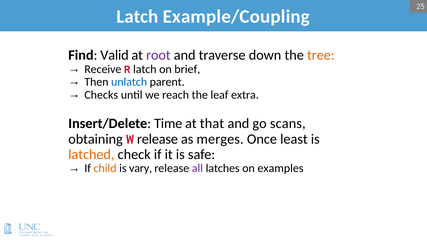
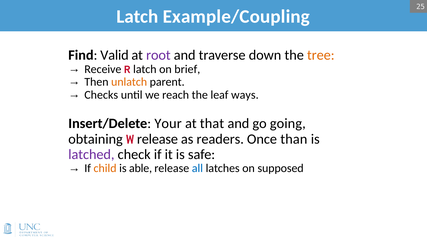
unlatch colour: blue -> orange (129, 82)
extra: extra -> ways (245, 95)
Time: Time -> Your (168, 124)
scans: scans -> going (288, 124)
merges: merges -> readers (220, 139)
least: least -> than (294, 139)
latched colour: orange -> purple (91, 154)
vary: vary -> able (141, 169)
all colour: purple -> blue (197, 169)
examples: examples -> supposed (281, 169)
